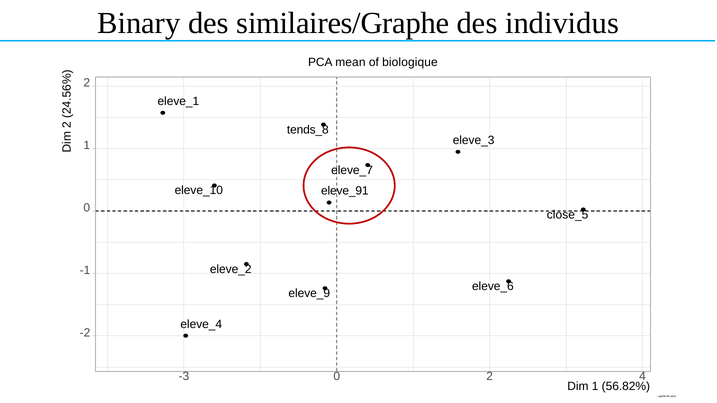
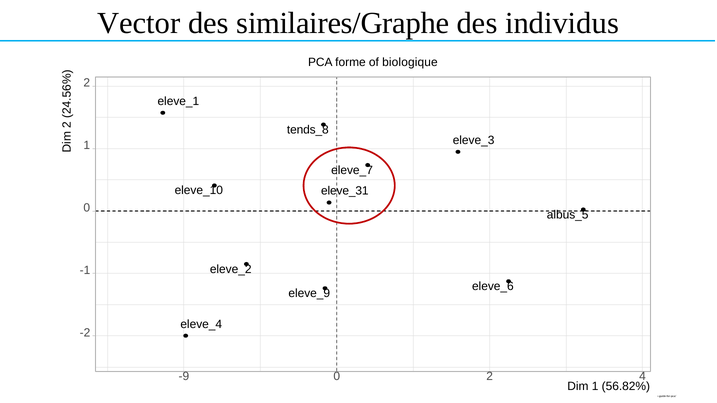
Binary: Binary -> Vector (139, 23)
mean: mean -> forme (350, 62)
eleve_91: eleve_91 -> eleve_31 (345, 191)
close_5: close_5 -> albus_5 (568, 215)
-3: -3 -> -9 (184, 376)
